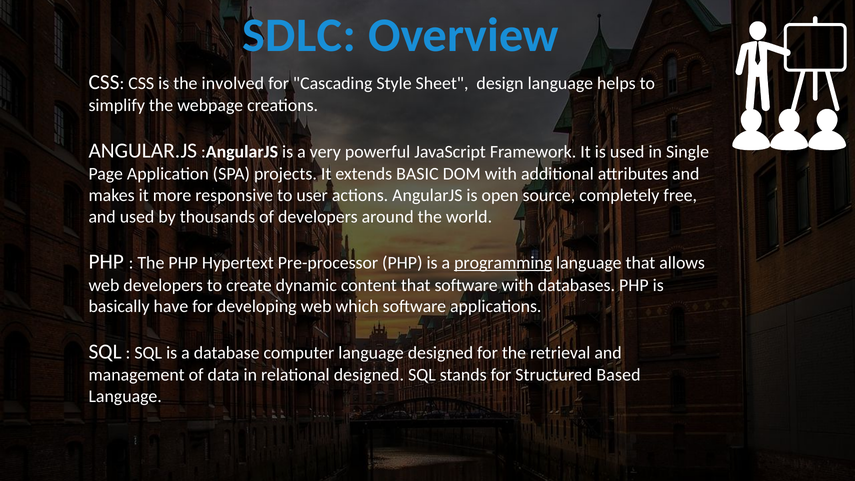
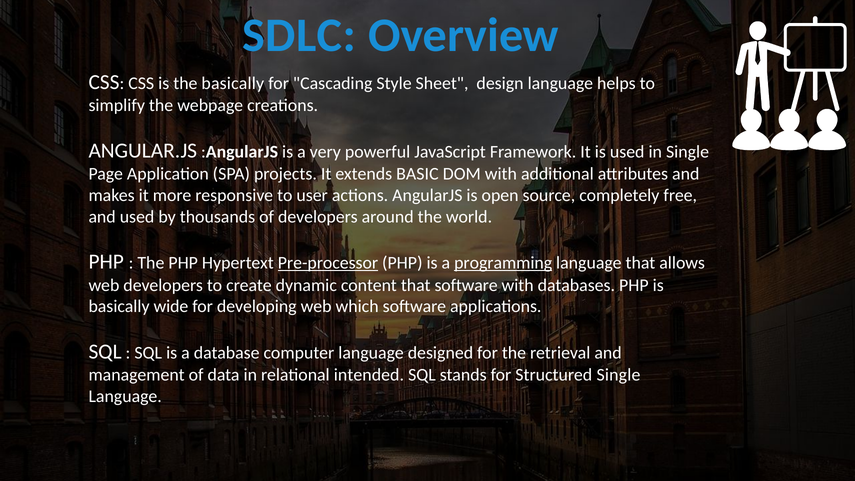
the involved: involved -> basically (233, 83)
Pre-processor underline: none -> present (328, 263)
have: have -> wide (171, 306)
relational designed: designed -> intended (369, 375)
Structured Based: Based -> Single (618, 375)
